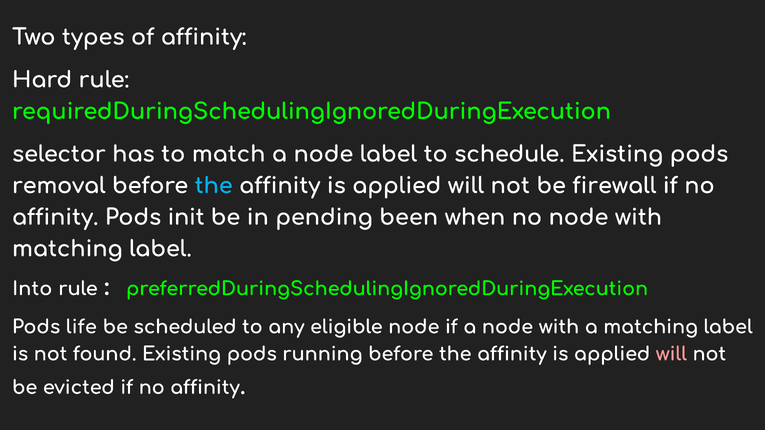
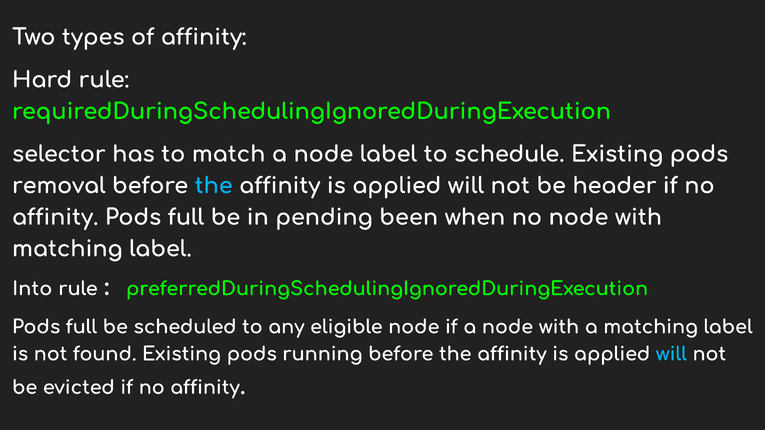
firewall: firewall -> header (614, 186)
affinity Pods init: init -> full (186, 218)
life: life -> full (81, 327)
will colour: pink -> light blue (671, 354)
